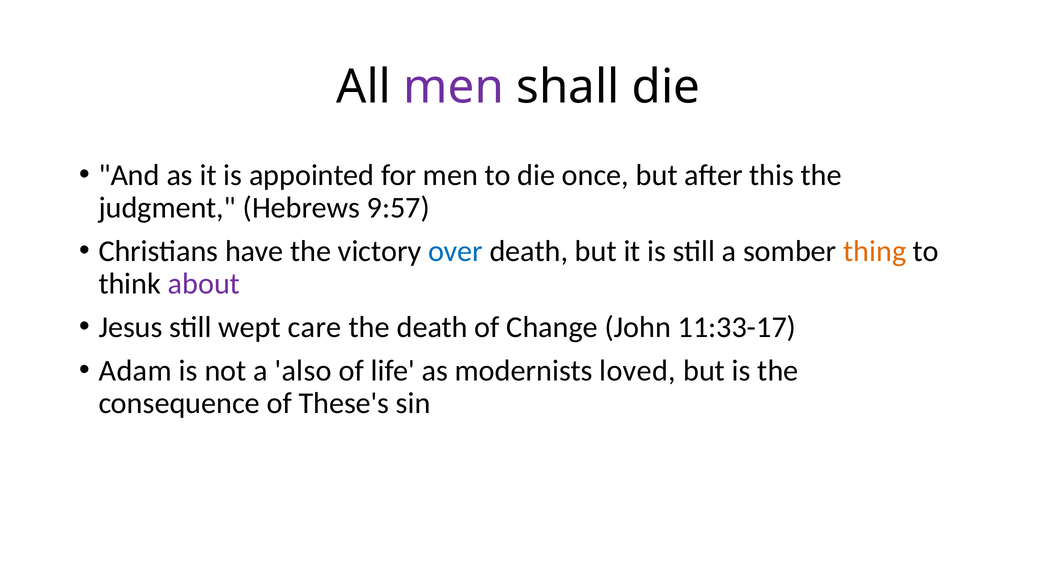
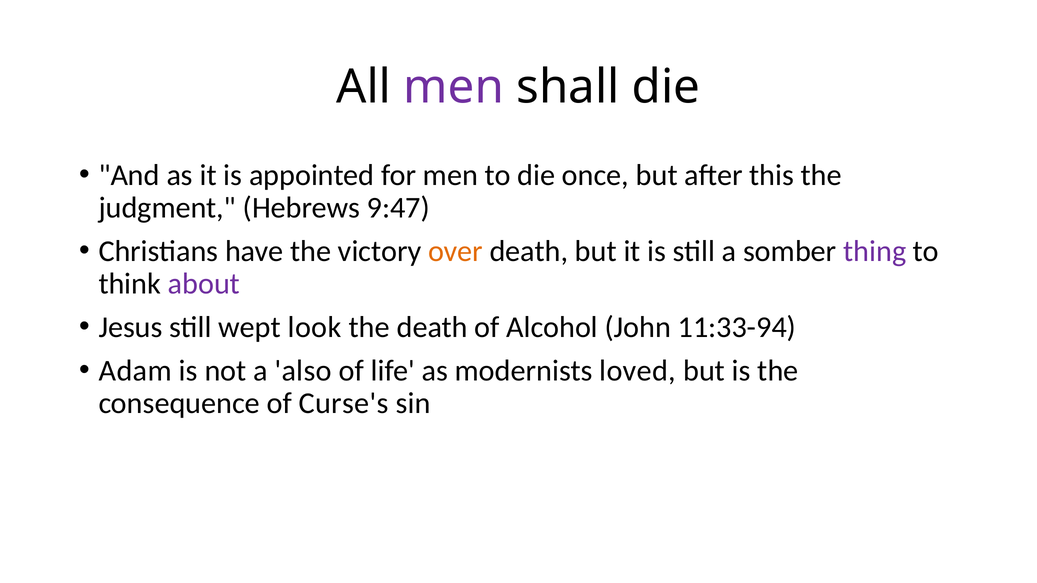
9:57: 9:57 -> 9:47 (398, 208)
over colour: blue -> orange (455, 251)
thing colour: orange -> purple (875, 251)
care: care -> look (315, 327)
Change: Change -> Alcohol (552, 327)
11:33-17: 11:33-17 -> 11:33-94 (737, 327)
These's: These's -> Curse's (344, 403)
